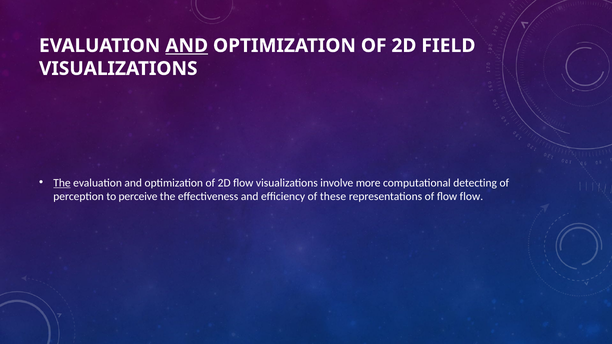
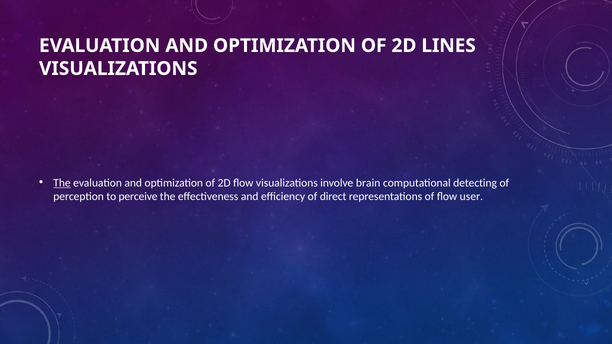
AND underline: present -> none (187, 46)
FIELD: FIELD -> LINES (449, 46)
more: more -> brain (368, 183)
these: these -> direct (333, 197)
flow flow: flow -> user (471, 197)
